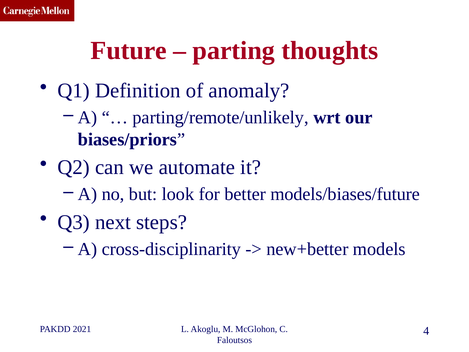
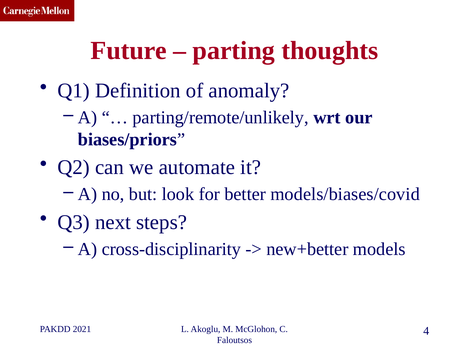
models/biases/future: models/biases/future -> models/biases/covid (345, 194)
